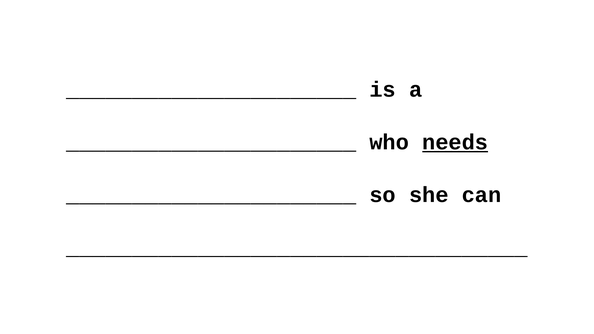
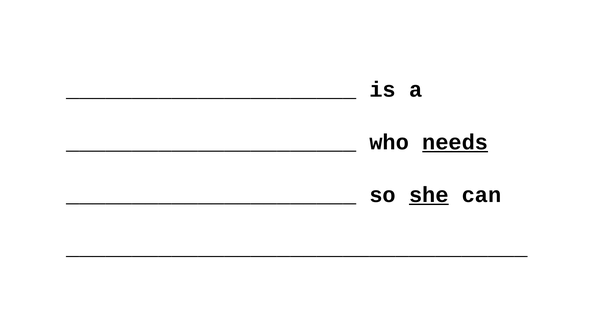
she underline: none -> present (429, 195)
